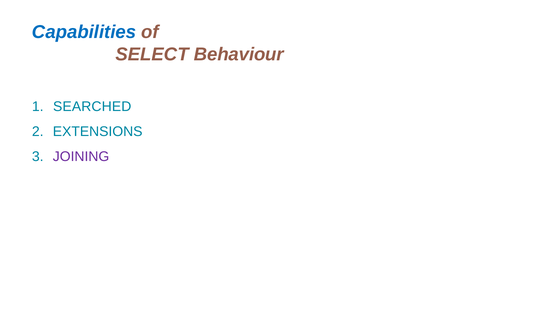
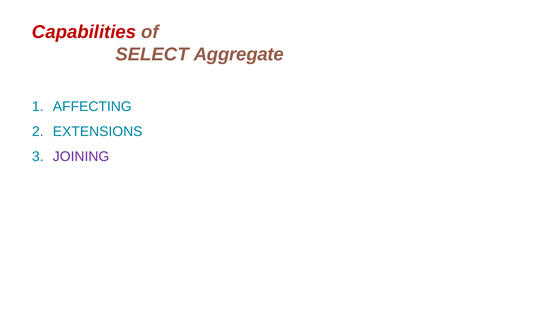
Capabilities colour: blue -> red (84, 32)
Behaviour: Behaviour -> Aggregate (239, 54)
SEARCHED: SEARCHED -> AFFECTING (92, 106)
